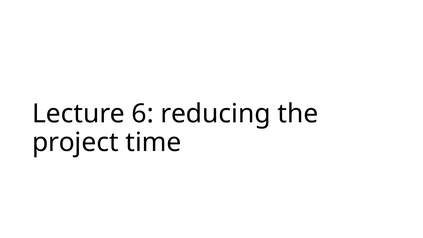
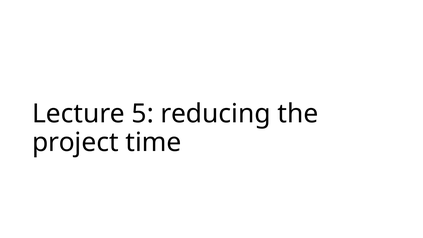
6: 6 -> 5 (143, 114)
